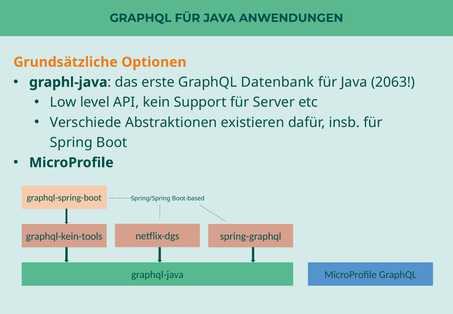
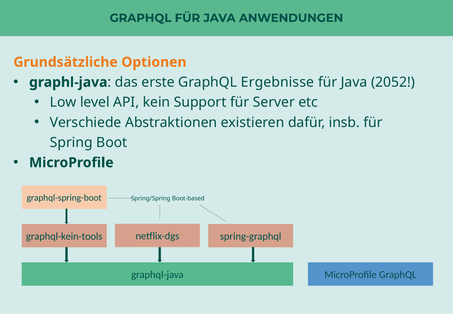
Datenbank: Datenbank -> Ergebnisse (278, 82)
2063: 2063 -> 2052 (393, 82)
